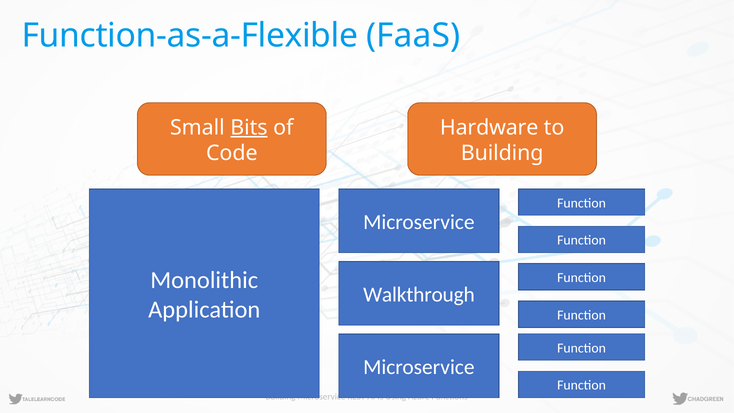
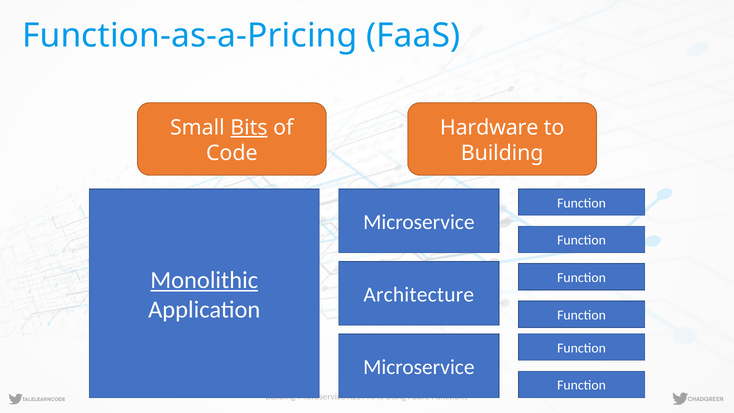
Function-as-a-Flexible: Function-as-a-Flexible -> Function-as-a-Pricing (190, 36)
Monolithic underline: none -> present (204, 280)
Walkthrough: Walkthrough -> Architecture (419, 295)
